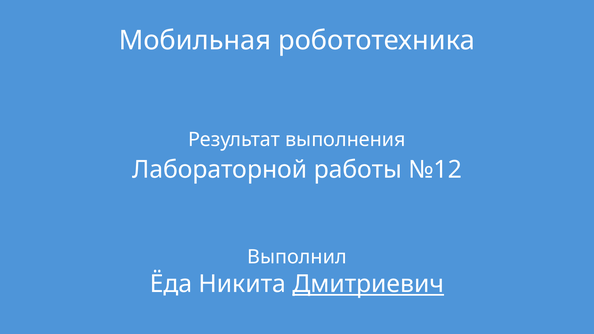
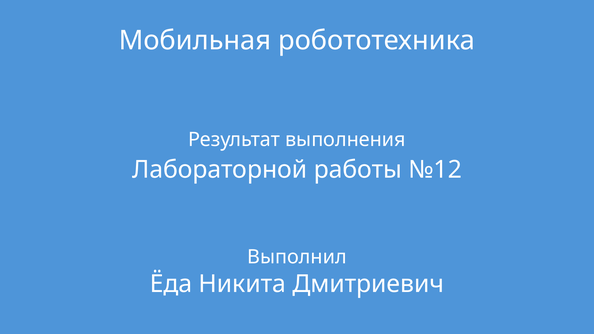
Дмитриевич underline: present -> none (368, 284)
